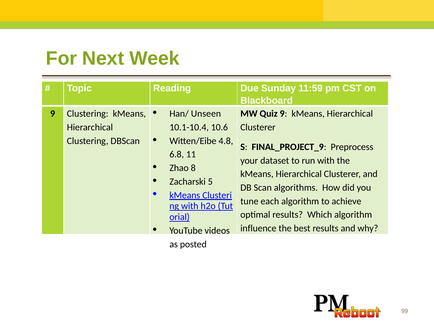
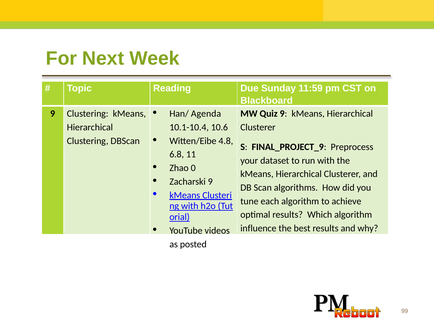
Unseen: Unseen -> Agenda (206, 114)
8: 8 -> 0 (193, 168)
Zacharski 5: 5 -> 9 (210, 181)
